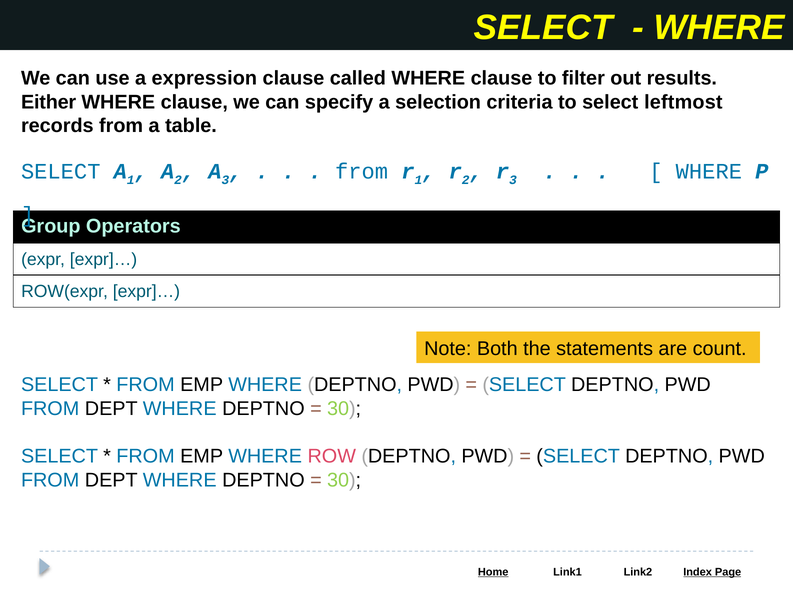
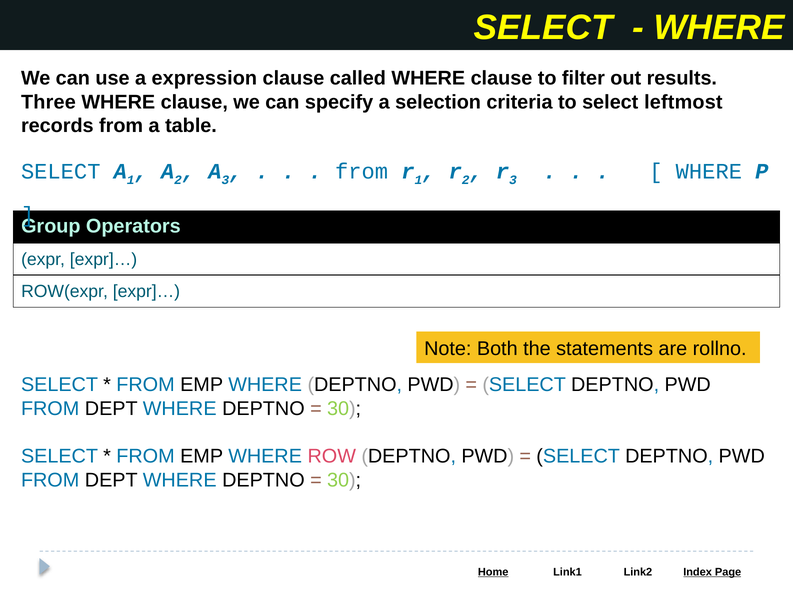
Either: Either -> Three (48, 102)
count: count -> rollno (720, 349)
